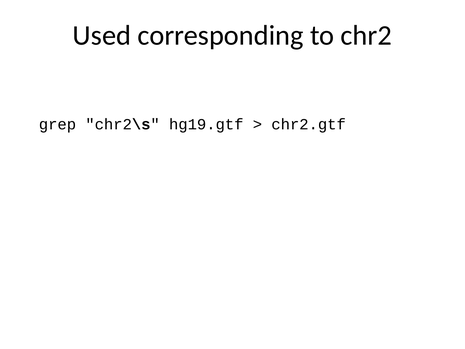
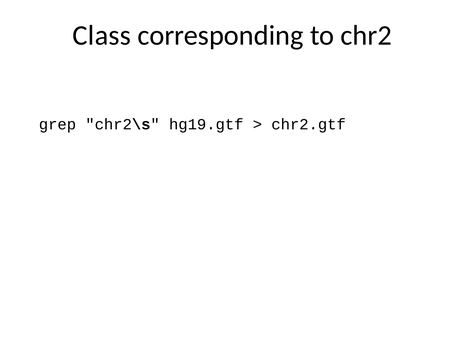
Used: Used -> Class (102, 35)
